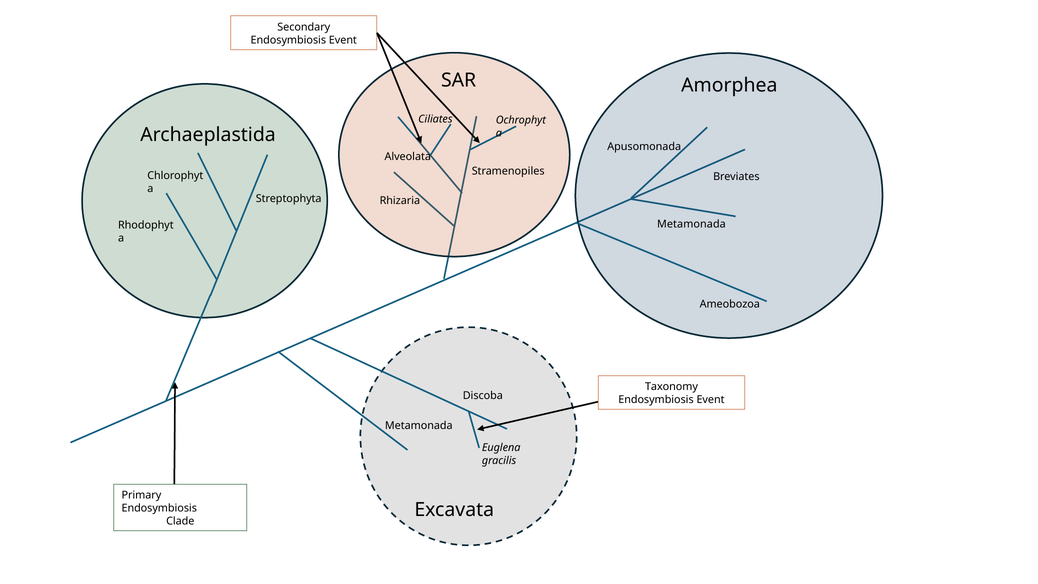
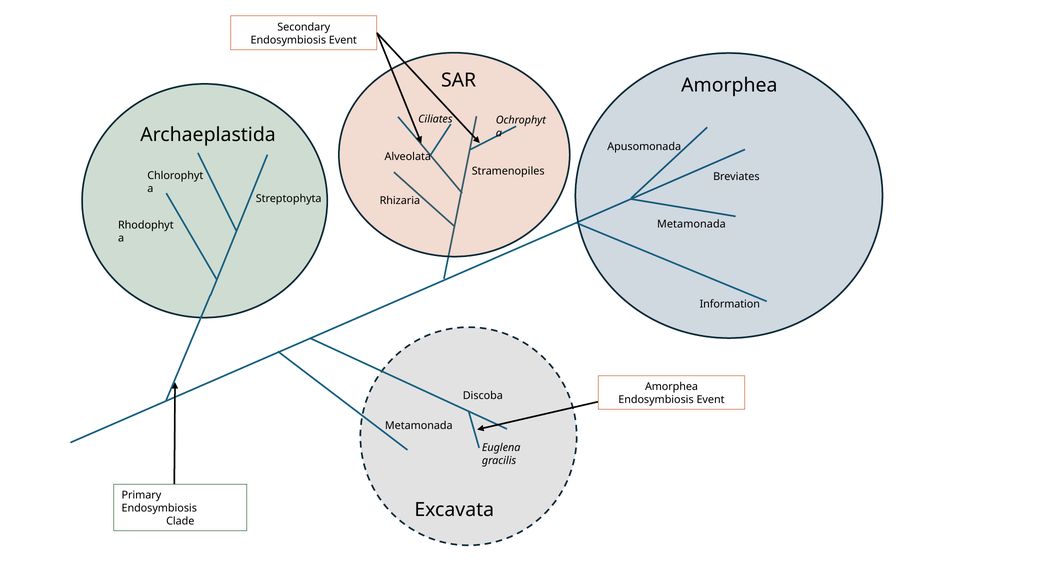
Ameobozoa: Ameobozoa -> Information (730, 304)
Taxonomy: Taxonomy -> Amorphea (671, 387)
